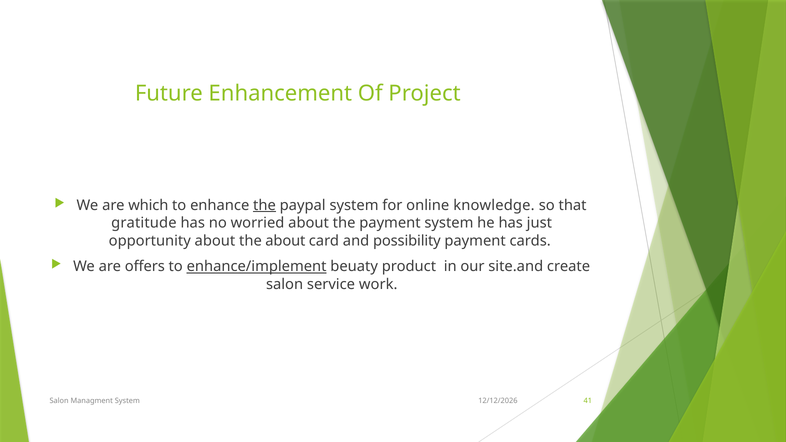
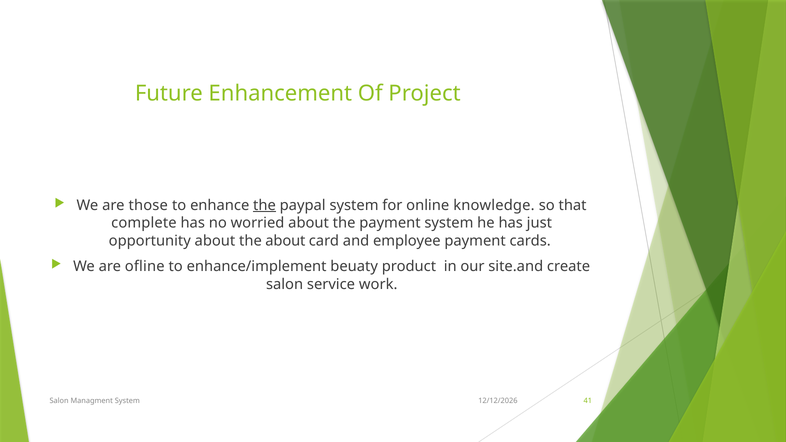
which: which -> those (148, 205)
gratitude: gratitude -> complete (144, 223)
possibility: possibility -> employee (407, 241)
offers: offers -> ofline (145, 267)
enhance/implement underline: present -> none (257, 267)
